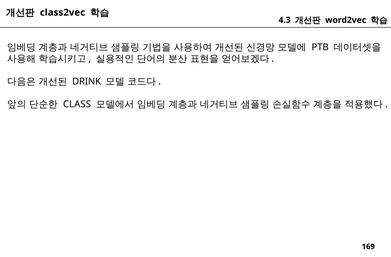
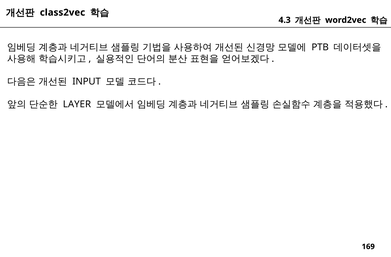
DRINK: DRINK -> INPUT (87, 81)
CLASS: CLASS -> LAYER (77, 104)
